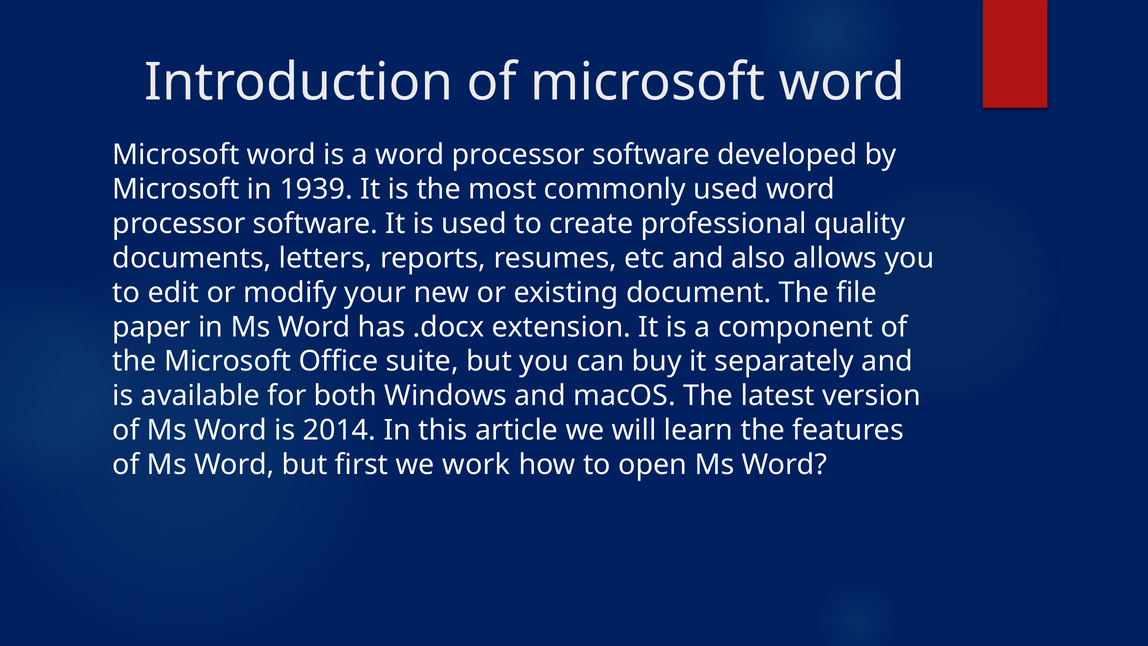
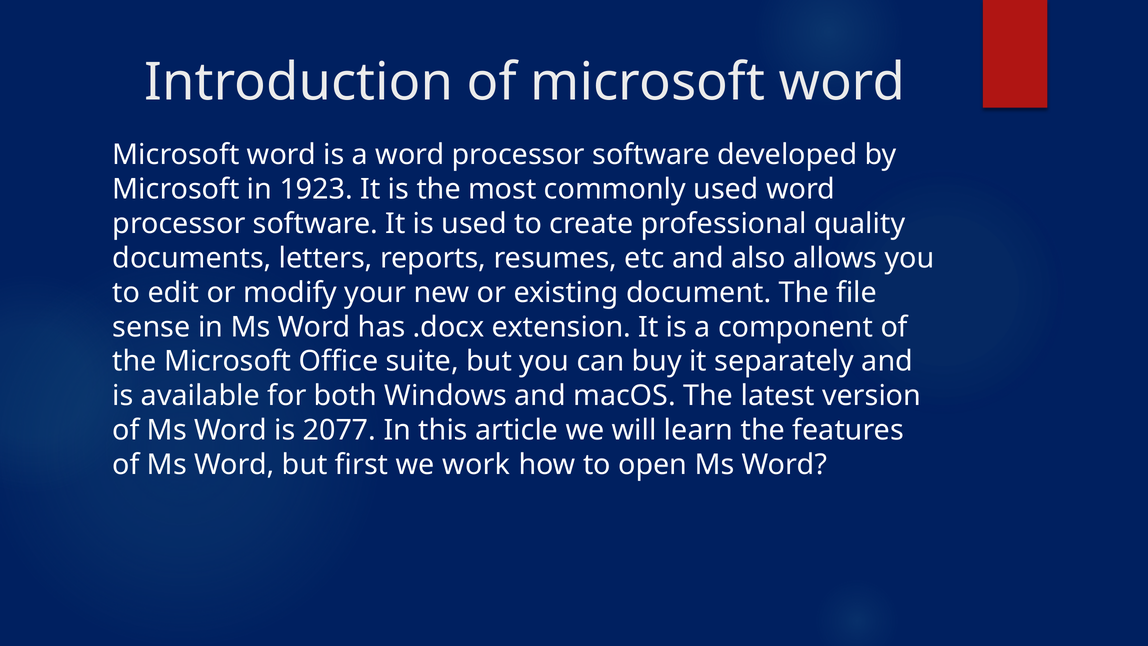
1939: 1939 -> 1923 (316, 189)
paper: paper -> sense (151, 327)
2014: 2014 -> 2077 (339, 430)
